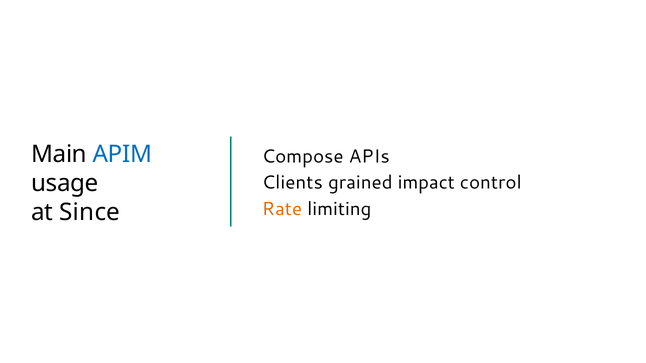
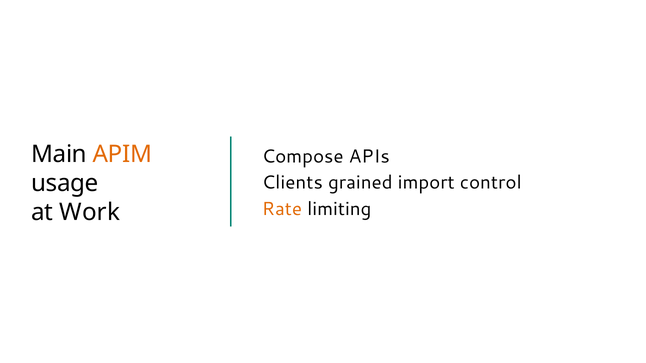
APIM colour: blue -> orange (122, 154)
impact: impact -> import (426, 183)
Since: Since -> Work (90, 212)
